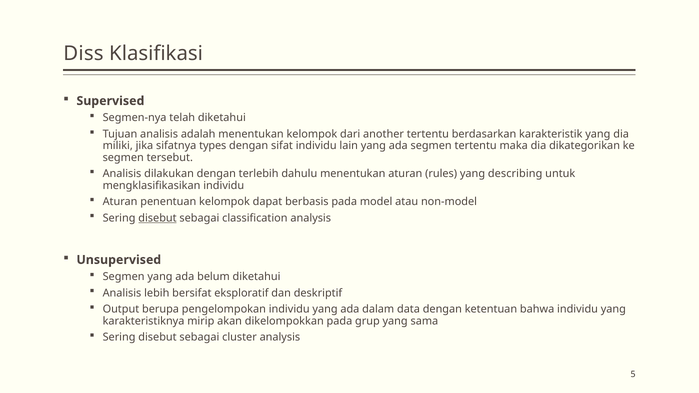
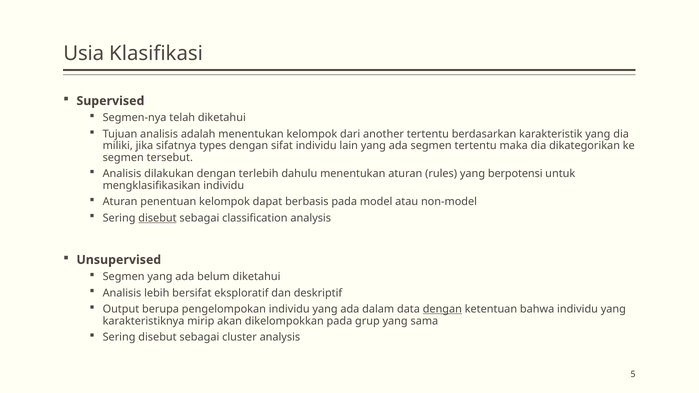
Diss: Diss -> Usia (84, 53)
describing: describing -> berpotensi (515, 174)
dengan underline: none -> present (442, 309)
